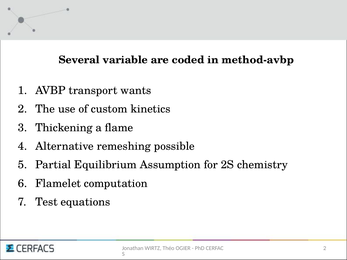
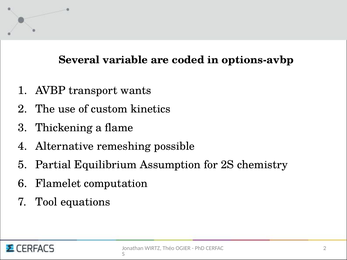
method-avbp: method-avbp -> options-avbp (258, 60)
Test: Test -> Tool (46, 202)
